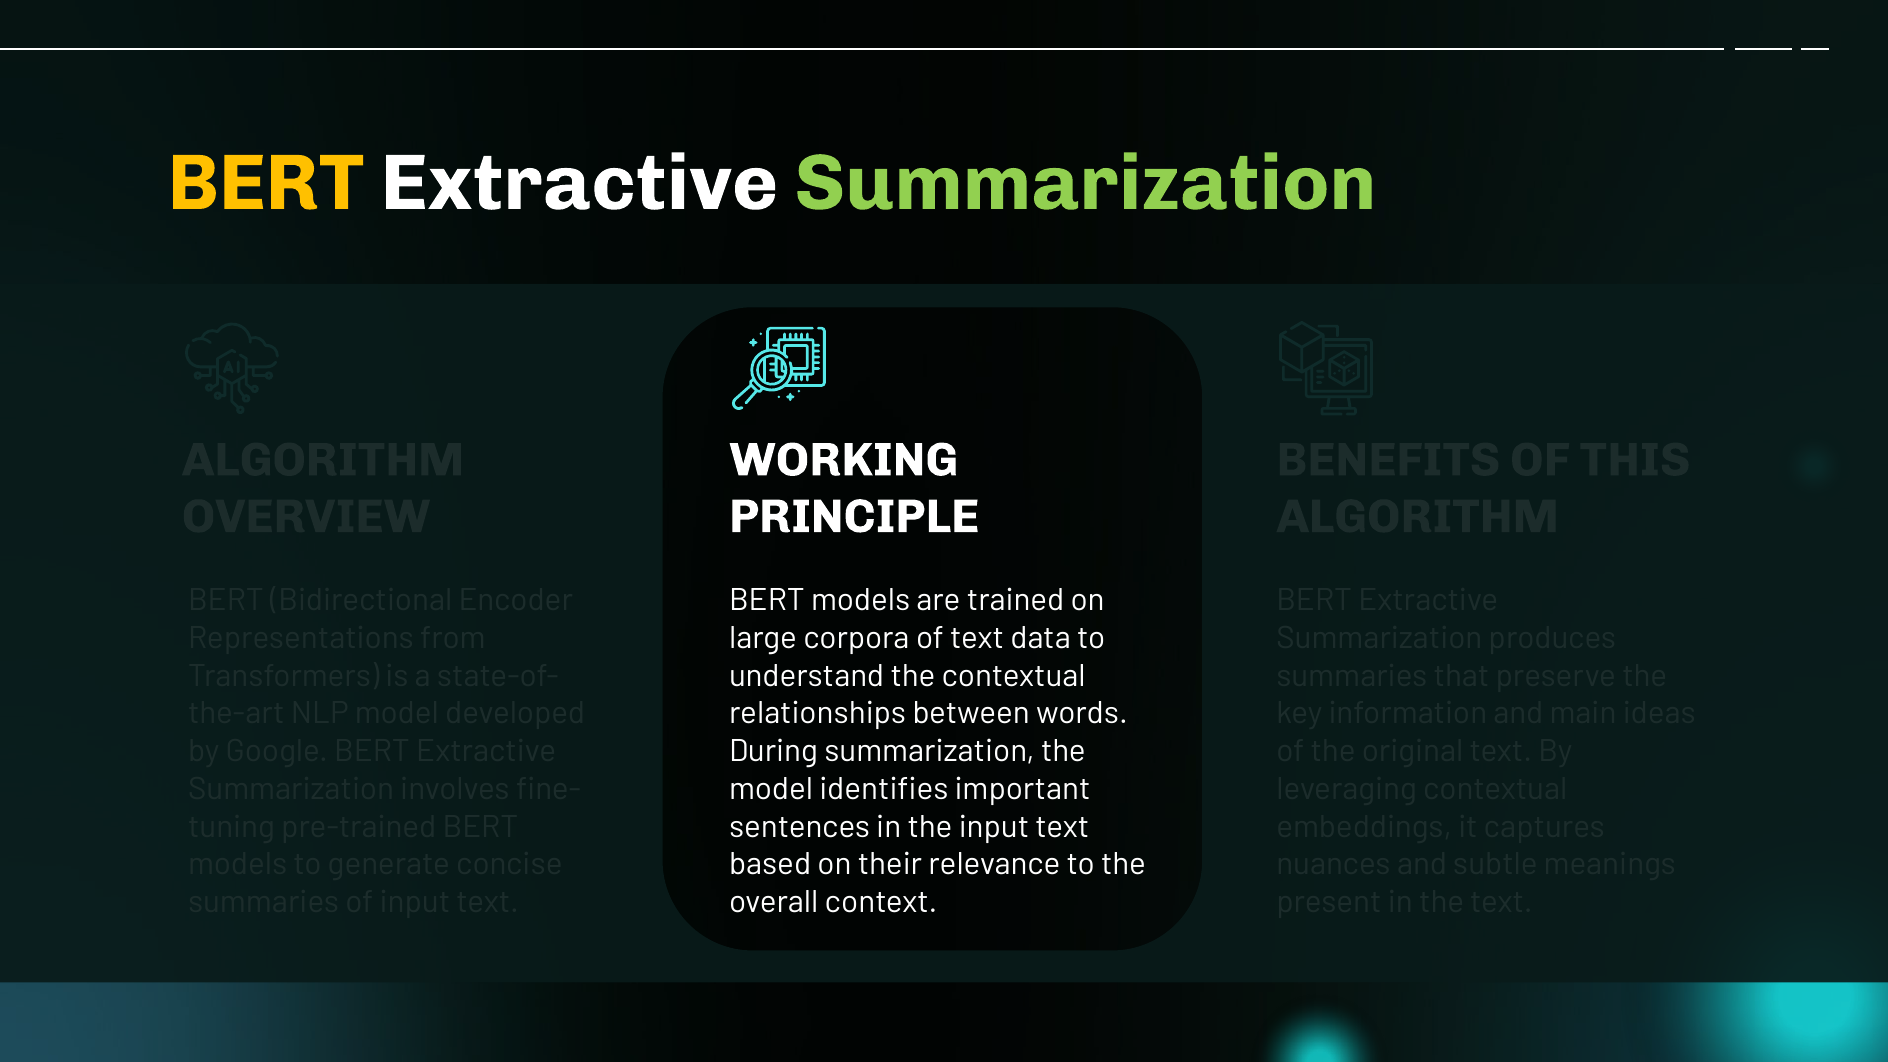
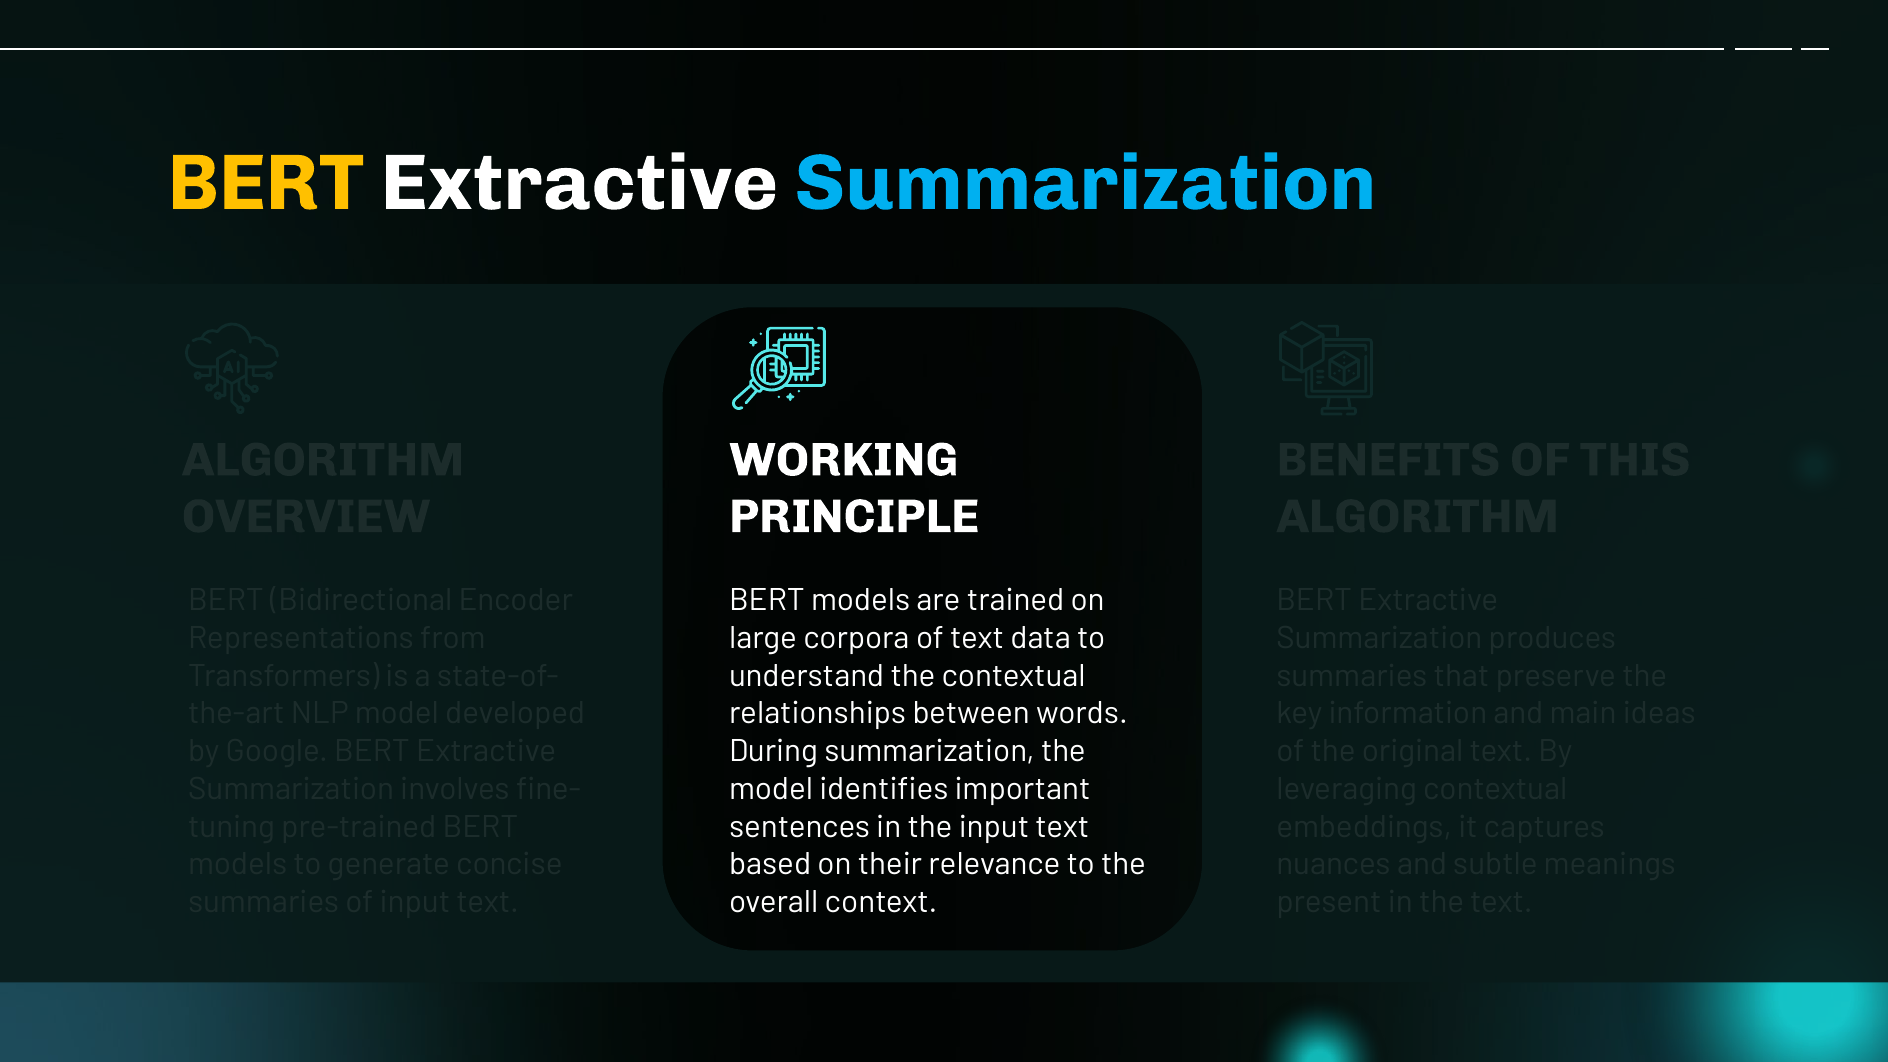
Summarization colour: light green -> light blue (1086, 183)
